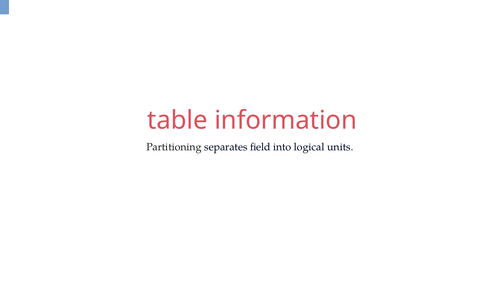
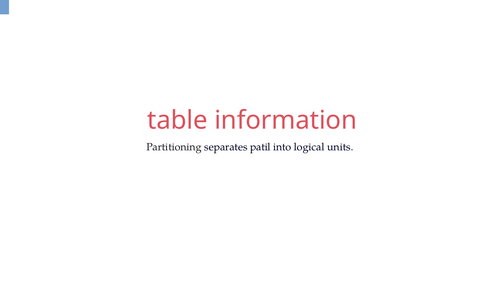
field: field -> patil (260, 147)
